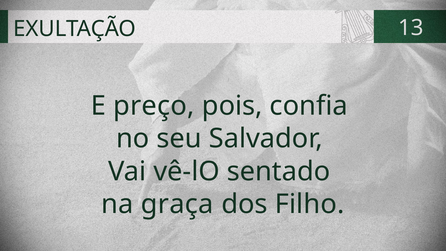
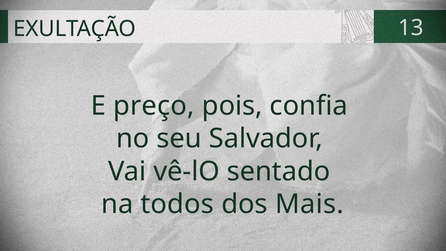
graça: graça -> todos (177, 204)
Filho: Filho -> Mais (309, 204)
